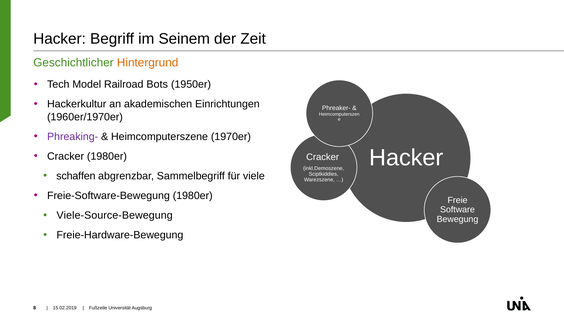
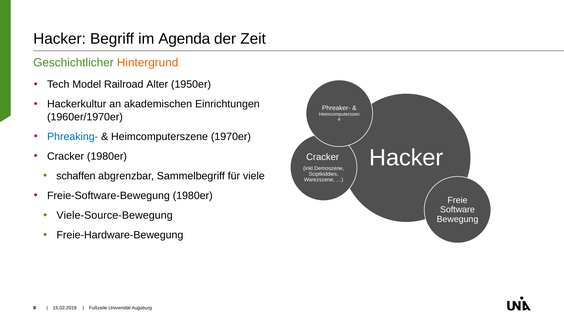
Seinem: Seinem -> Agenda (184, 39)
Bots: Bots -> Alter (157, 85)
Phreaking- colour: purple -> blue (73, 137)
